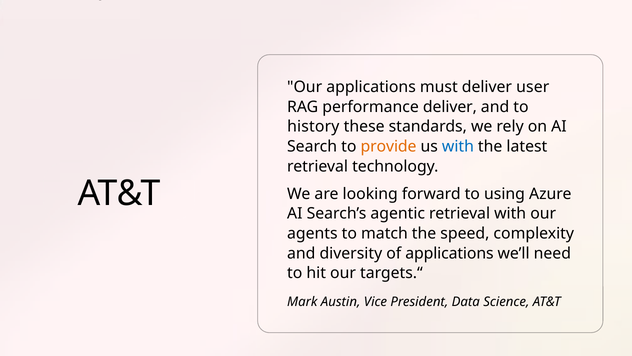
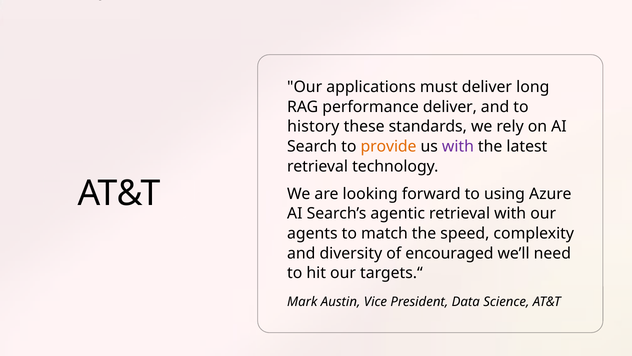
user: user -> long (533, 87)
with colour: blue -> purple (458, 146)
of applications: applications -> encouraged (449, 253)
